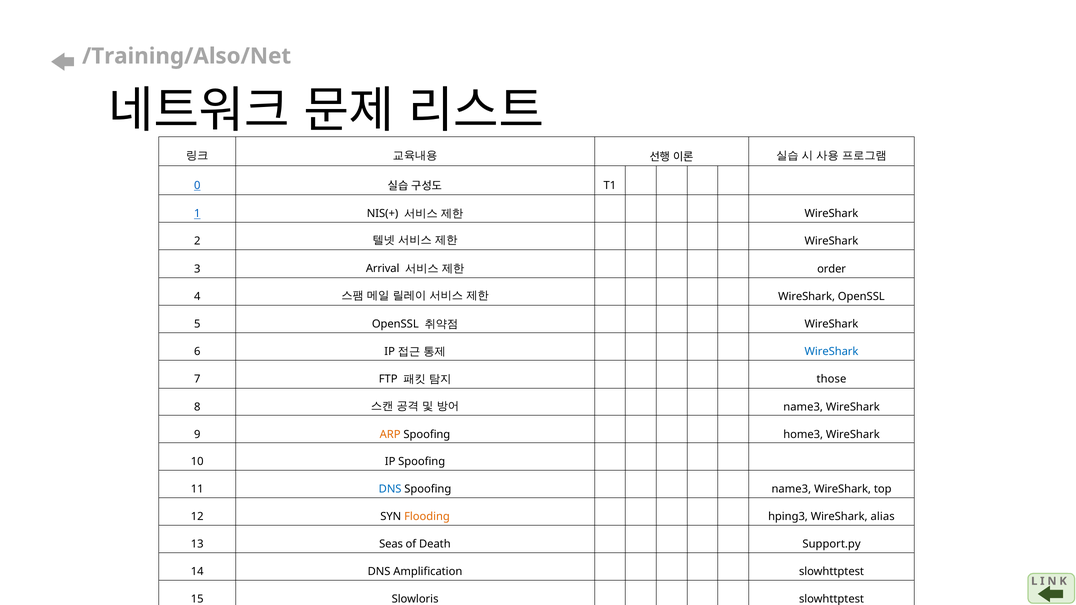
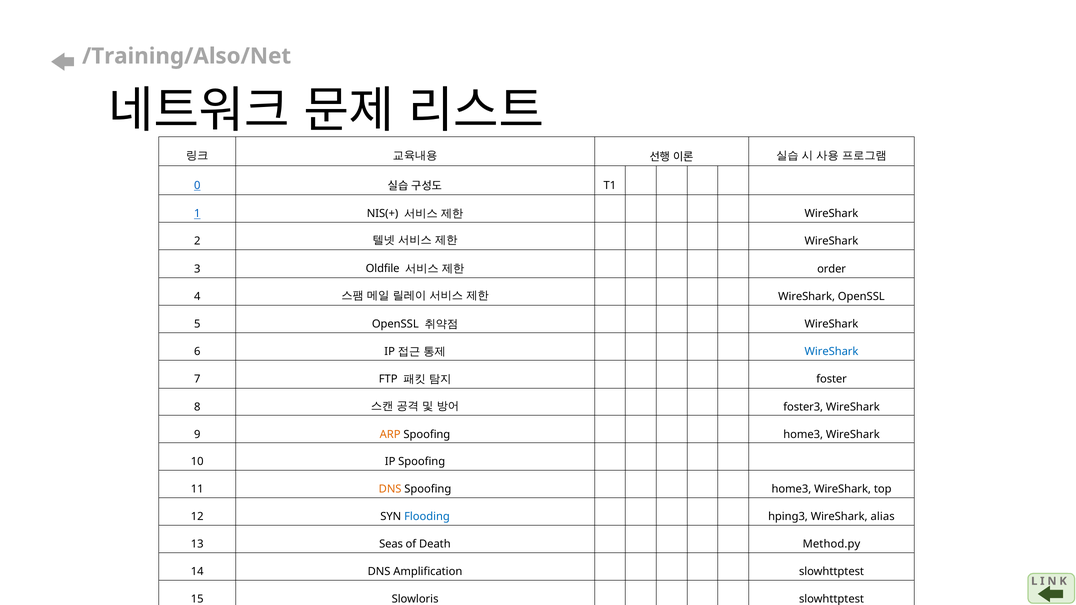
Arrival: Arrival -> Oldfile (383, 269)
those: those -> foster (832, 379)
name3: name3 -> foster3 (803, 407)
DNS colour: blue -> orange (390, 489)
name3: name3 -> home3 (791, 489)
Flooding colour: orange -> blue (427, 517)
Support.py: Support.py -> Method.py (831, 544)
